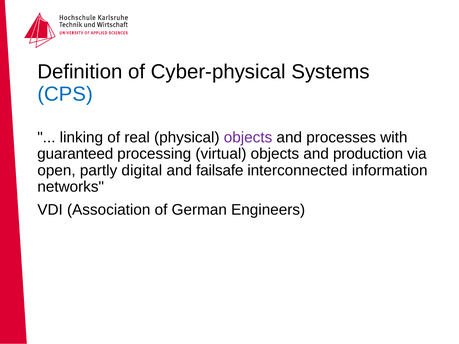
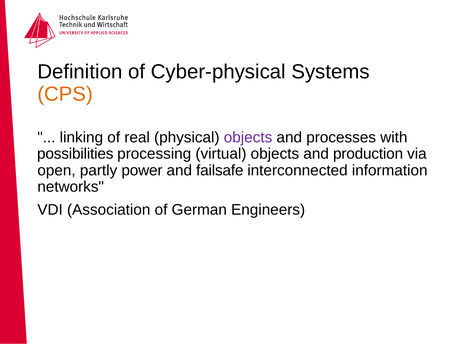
CPS colour: blue -> orange (65, 94)
guaranteed: guaranteed -> possibilities (75, 154)
digital: digital -> power (142, 170)
